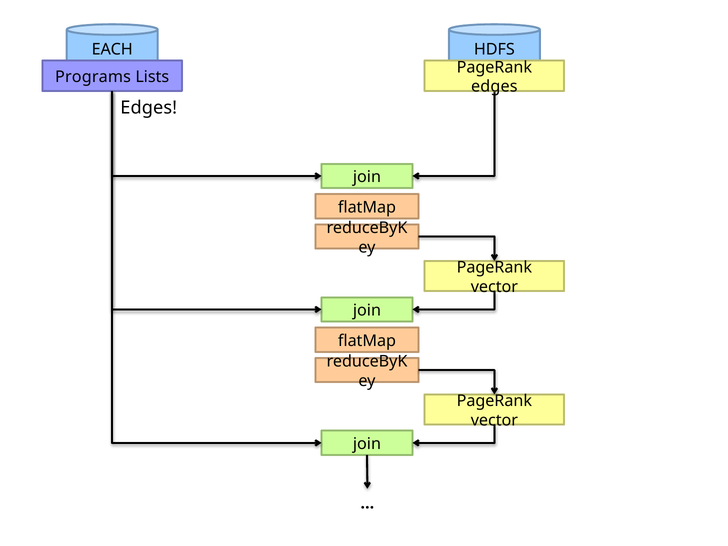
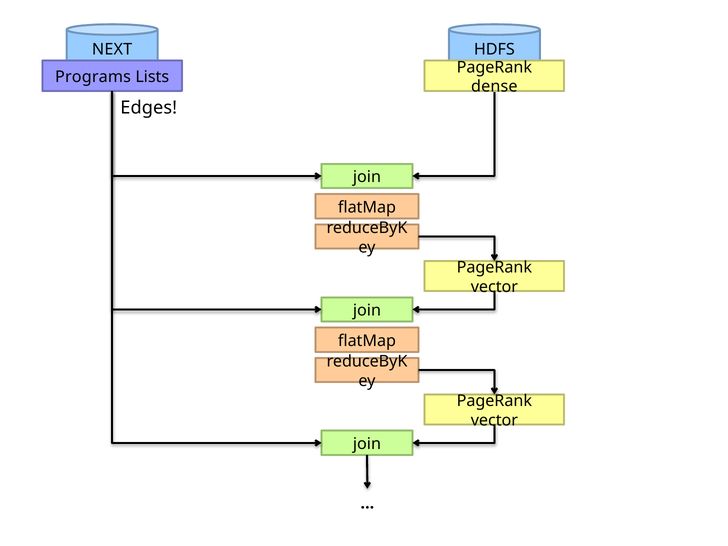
EACH: EACH -> NEXT (112, 49)
edges: edges -> dense (494, 87)
